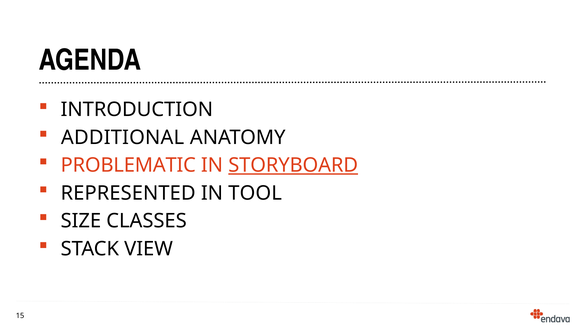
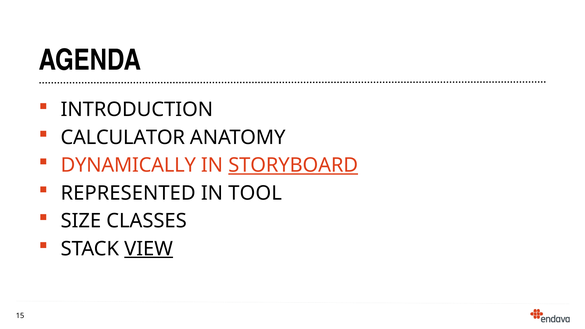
ADDITIONAL: ADDITIONAL -> CALCULATOR (123, 138)
PROBLEMATIC: PROBLEMATIC -> DYNAMICALLY (128, 165)
VIEW underline: none -> present (149, 249)
